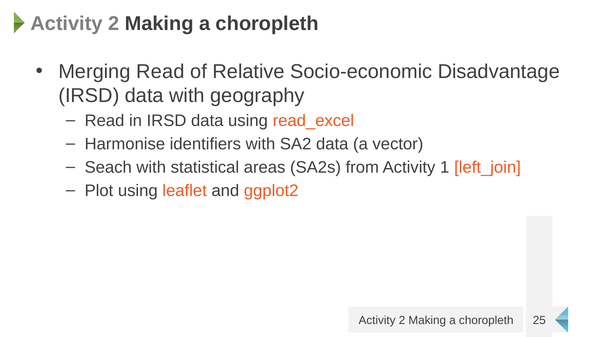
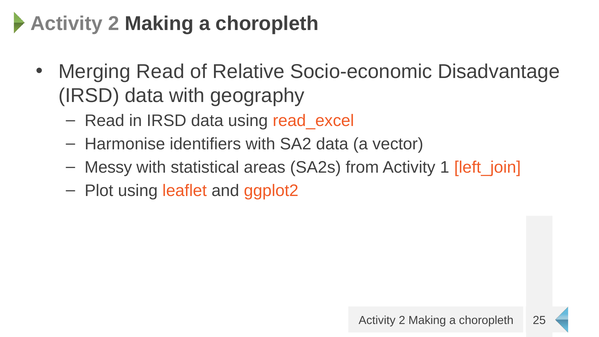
Seach: Seach -> Messy (108, 167)
